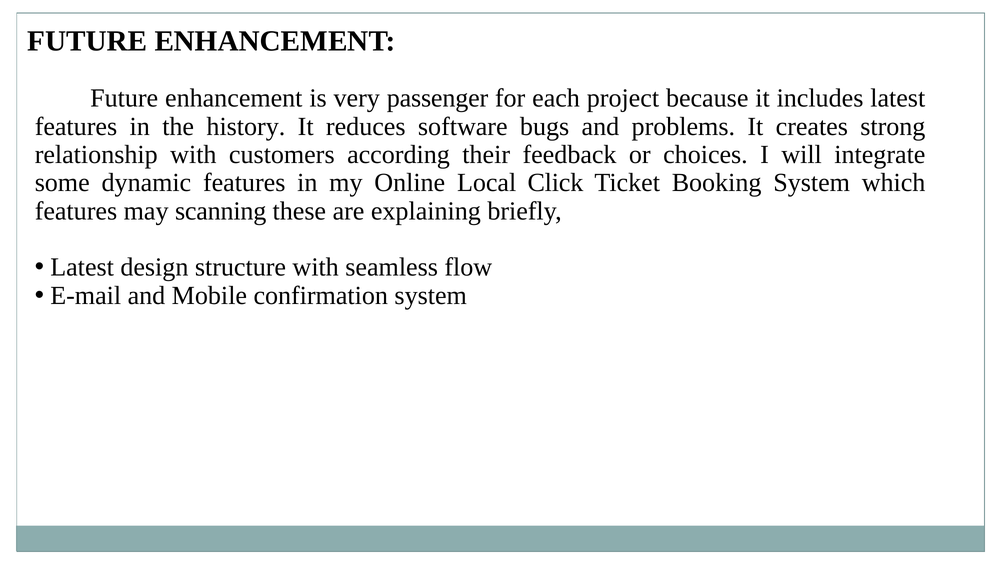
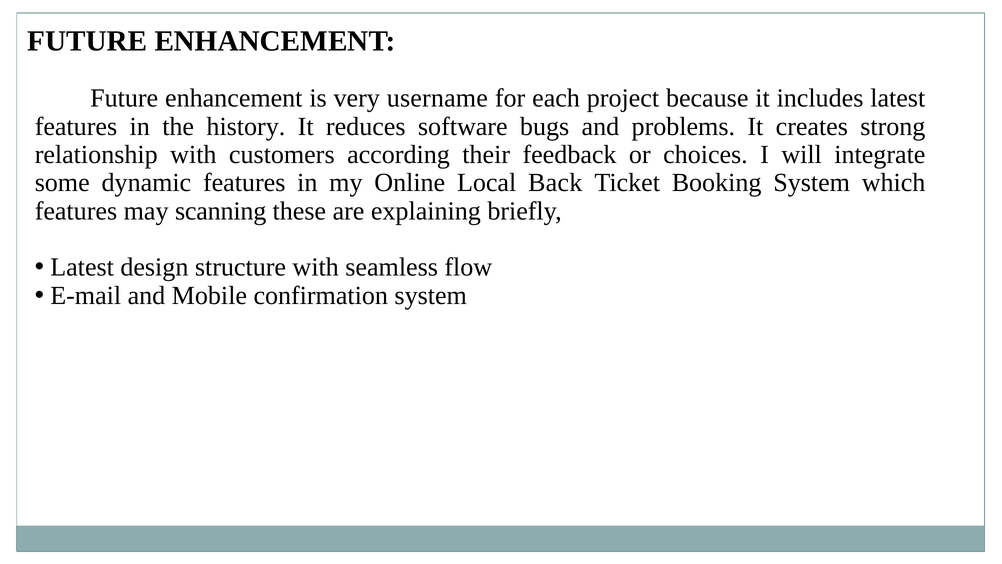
passenger: passenger -> username (437, 98)
Click: Click -> Back (555, 183)
